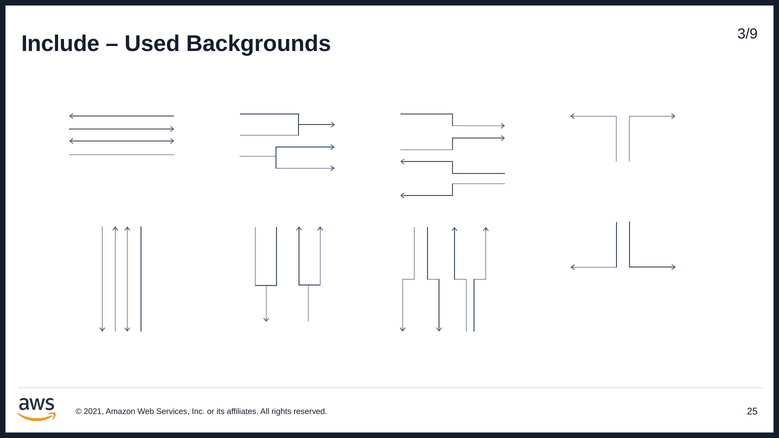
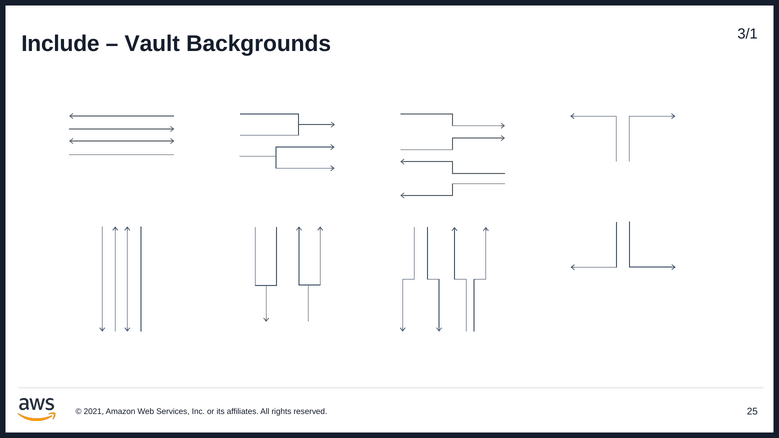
3/9: 3/9 -> 3/1 (748, 34)
Used: Used -> Vault (152, 44)
